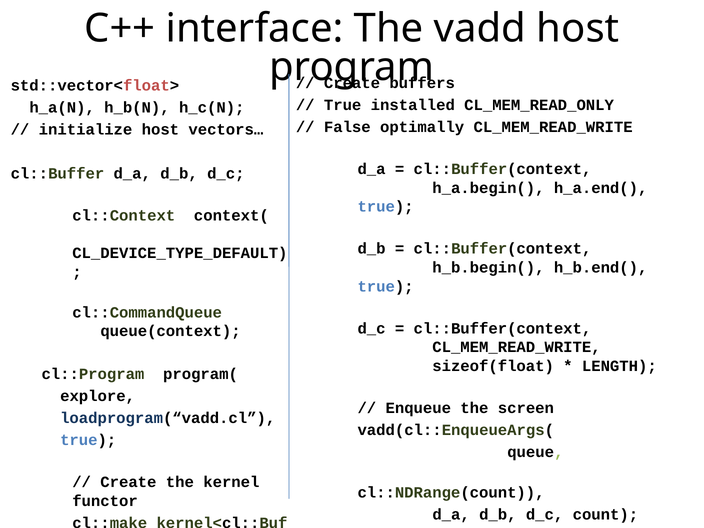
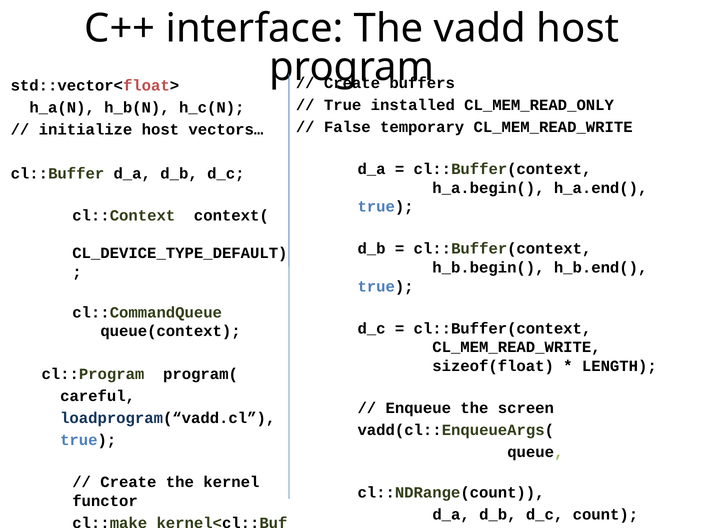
optimally: optimally -> temporary (422, 127)
explore: explore -> careful (98, 396)
